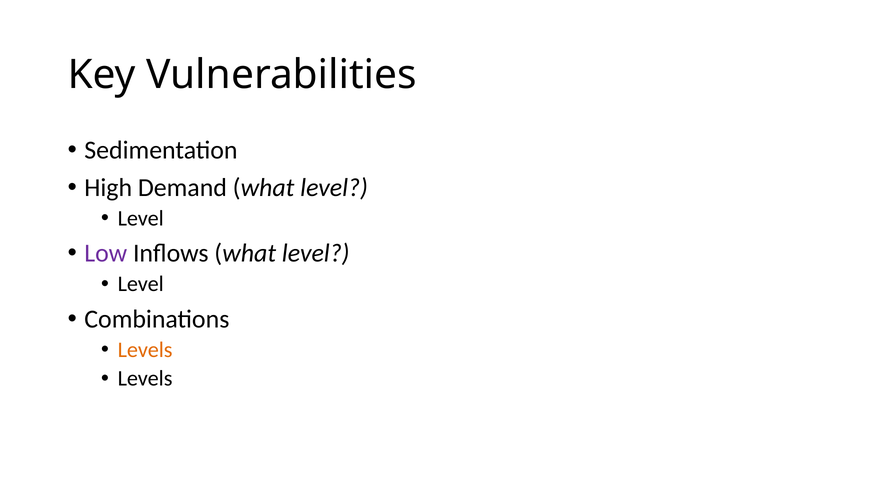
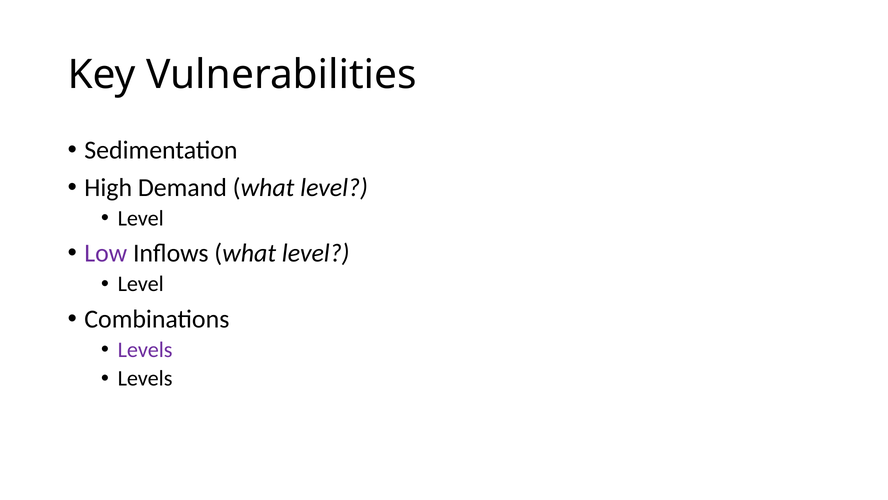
Levels colour: orange -> purple (145, 350)
